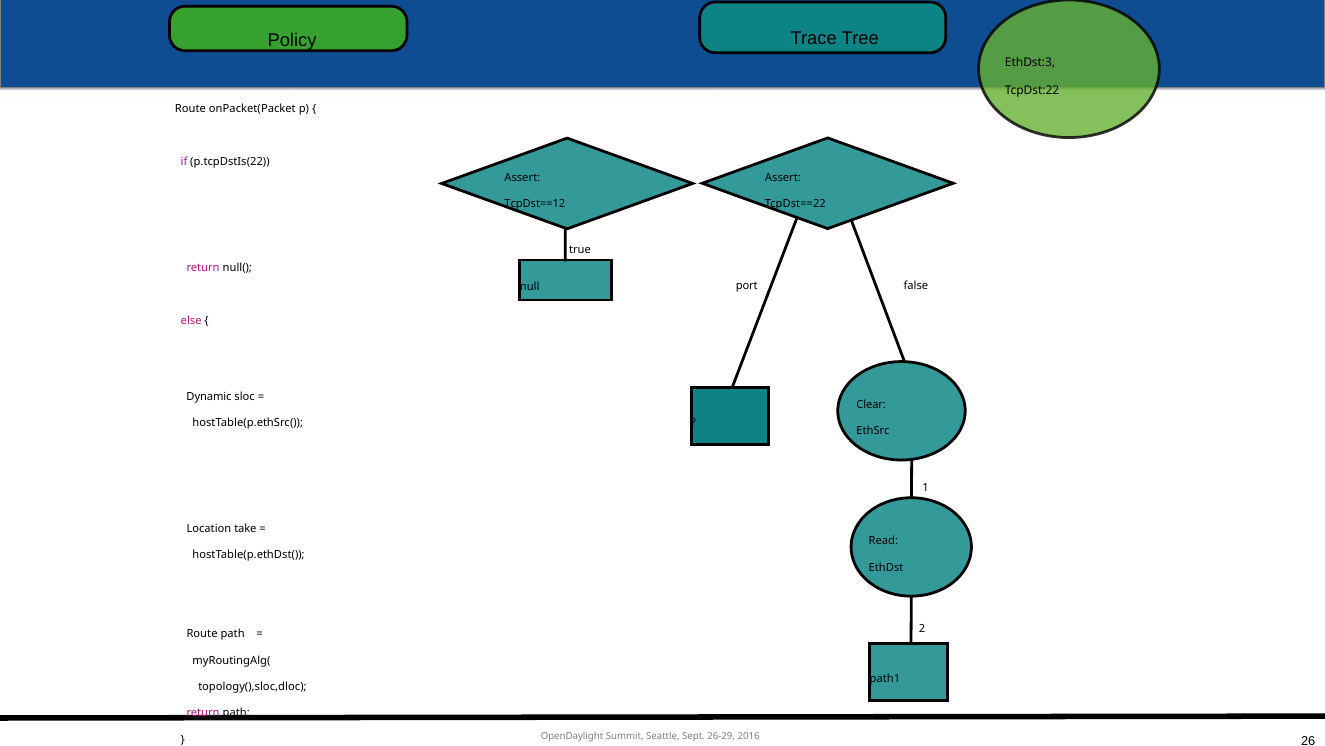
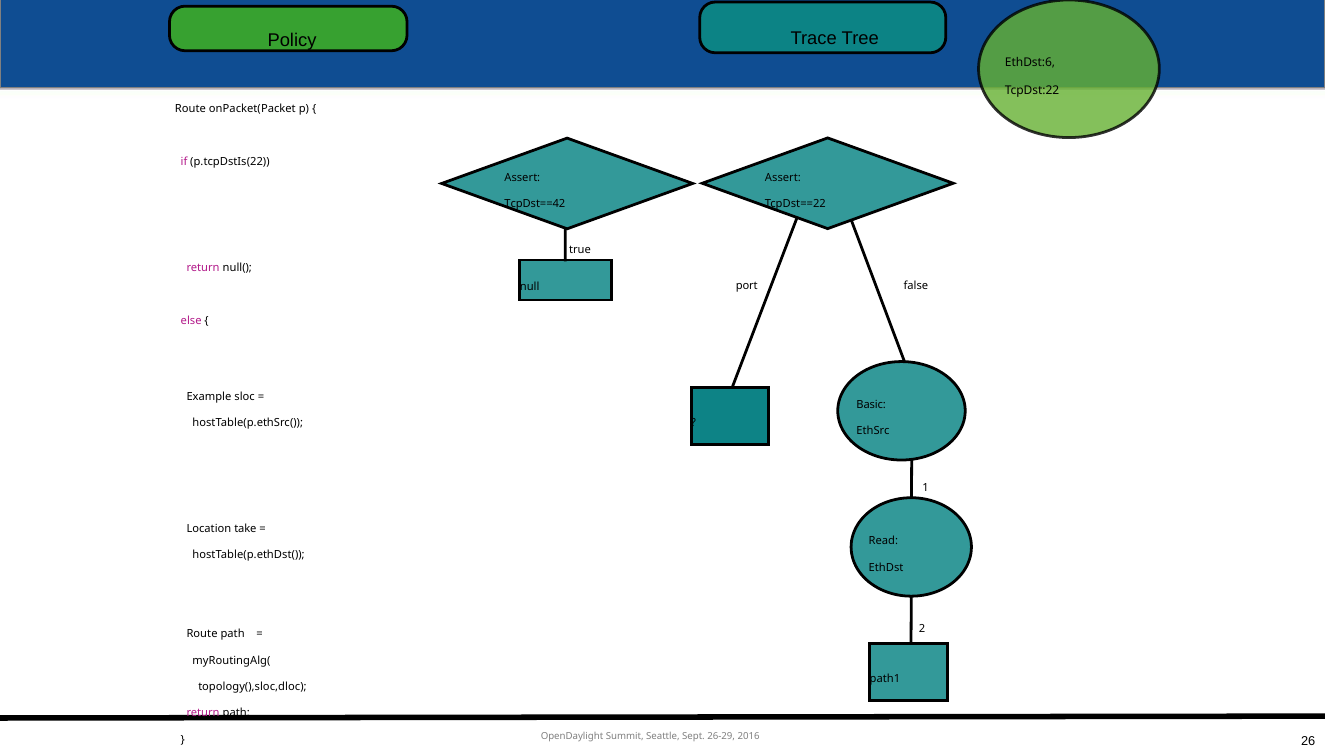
EthDst:3: EthDst:3 -> EthDst:6 (1030, 62)
TcpDst==12: TcpDst==12 -> TcpDst==42 (535, 204)
Dynamic: Dynamic -> Example (209, 396)
Clear: Clear -> Basic (871, 404)
